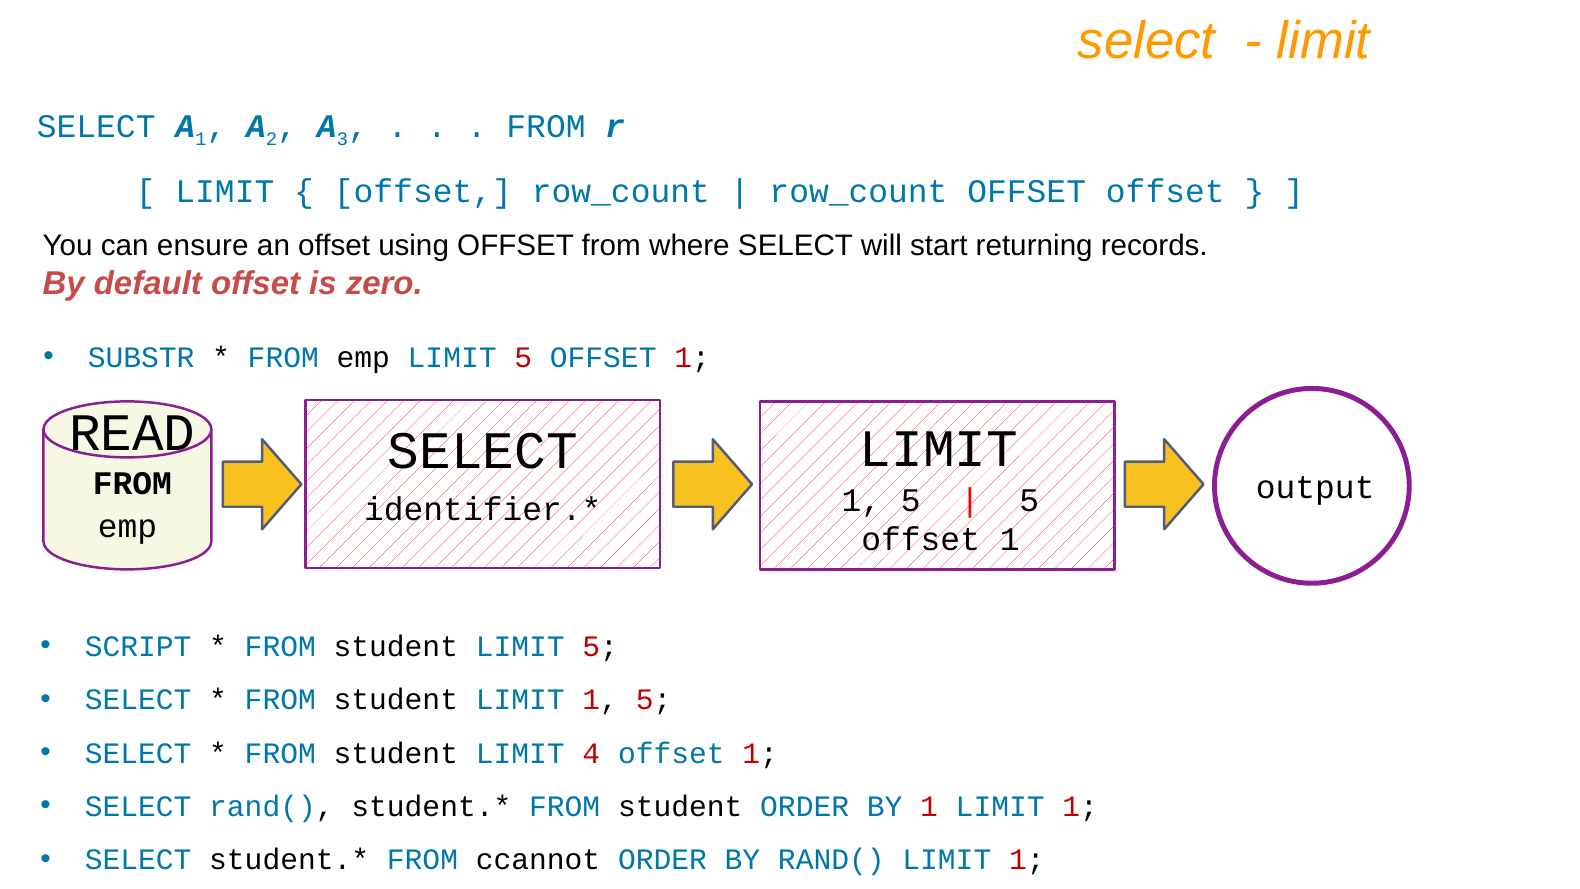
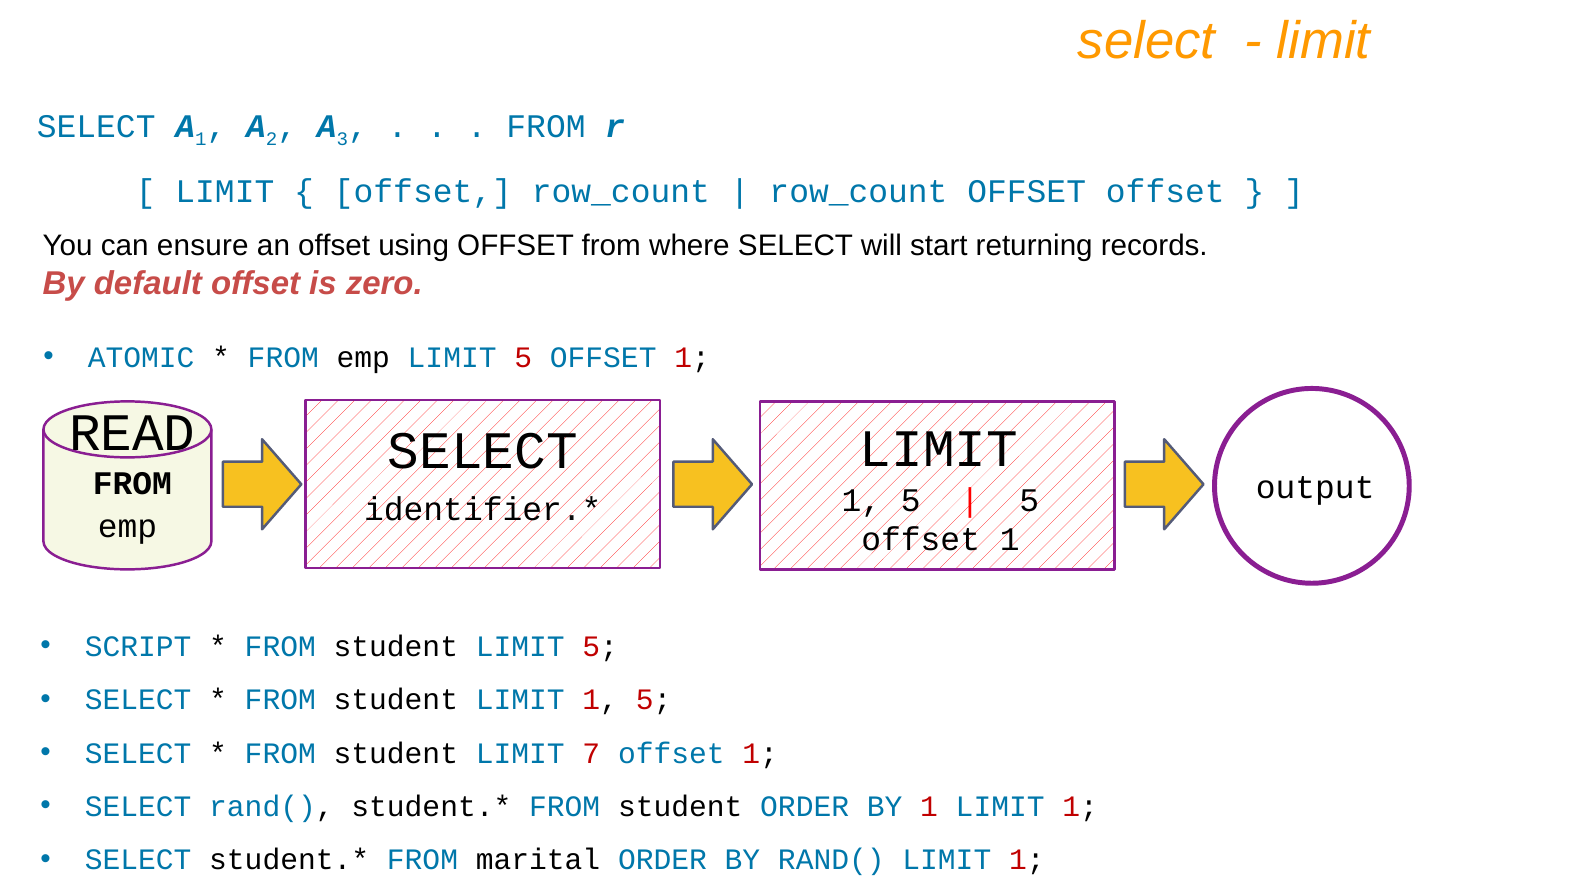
SUBSTR: SUBSTR -> ATOMIC (141, 357)
4: 4 -> 7 (591, 753)
ccannot: ccannot -> marital (538, 860)
